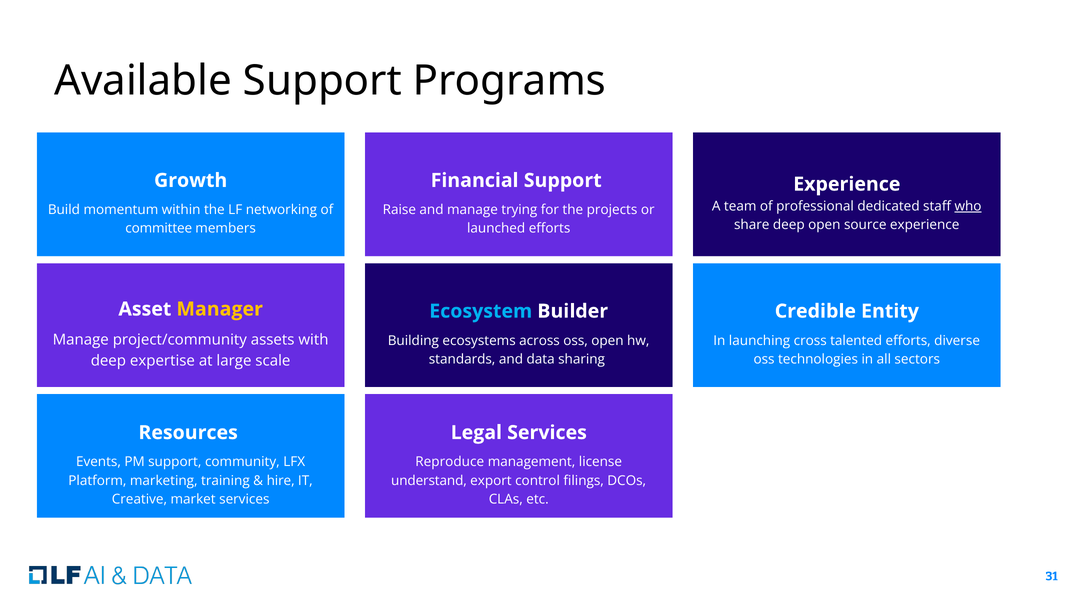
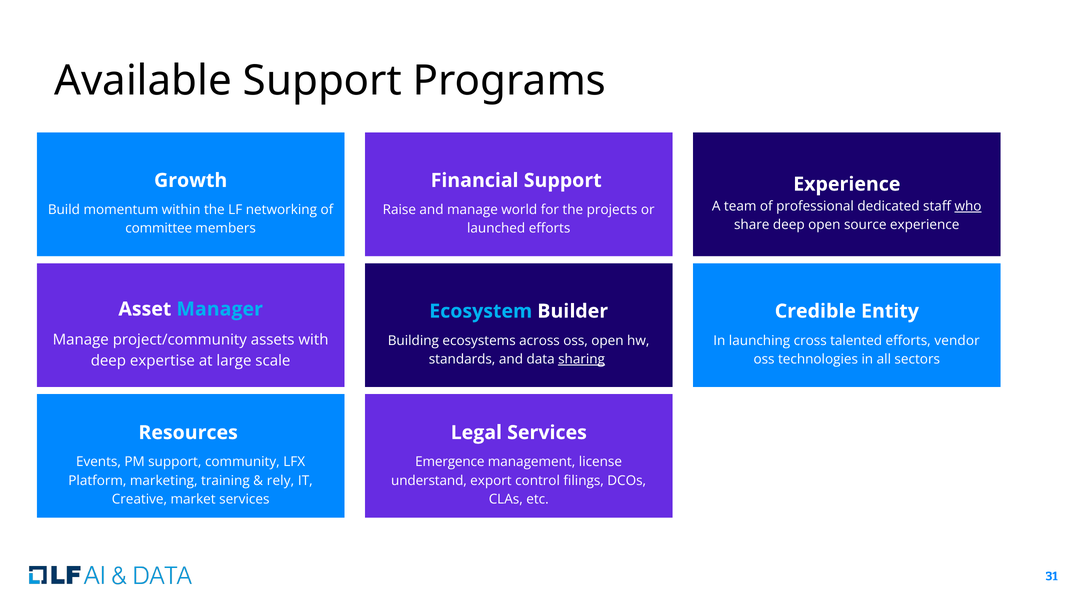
trying: trying -> world (519, 210)
Manager colour: yellow -> light blue (220, 309)
diverse: diverse -> vendor (957, 341)
sharing underline: none -> present (582, 359)
Reproduce: Reproduce -> Emergence (450, 462)
hire: hire -> rely (281, 481)
